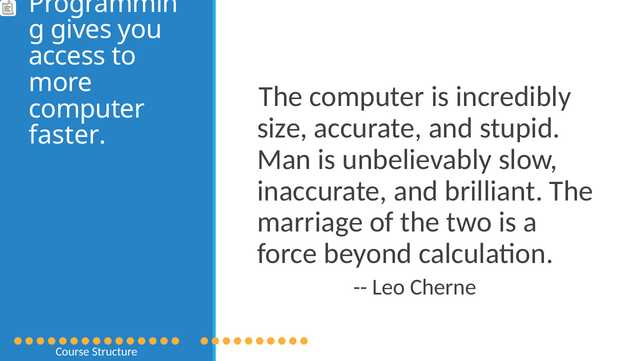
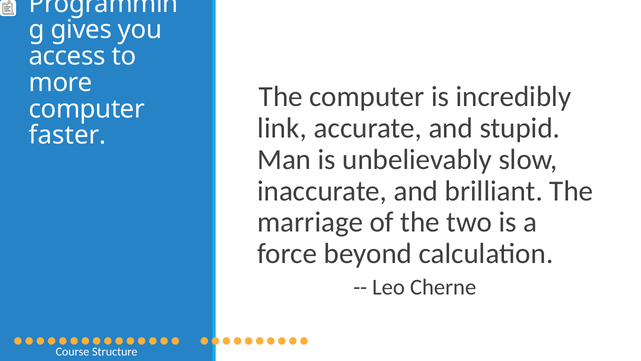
size: size -> link (282, 128)
